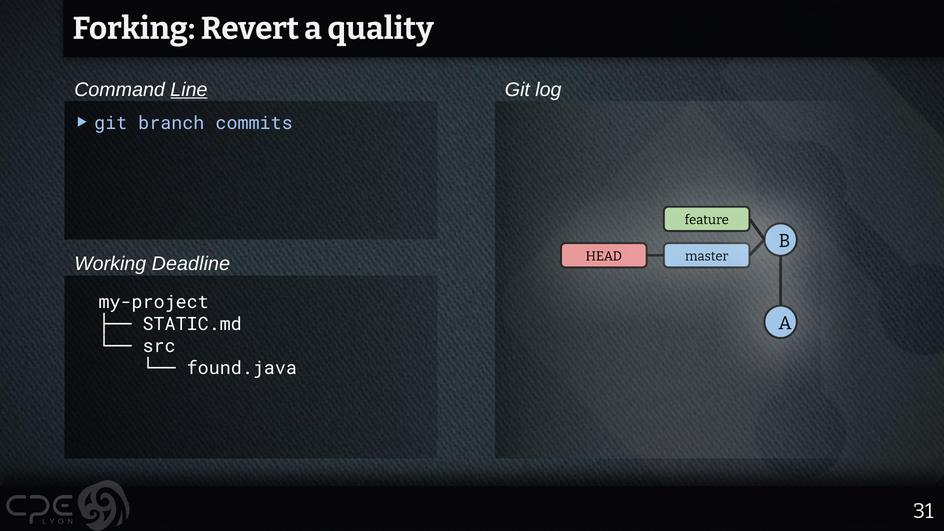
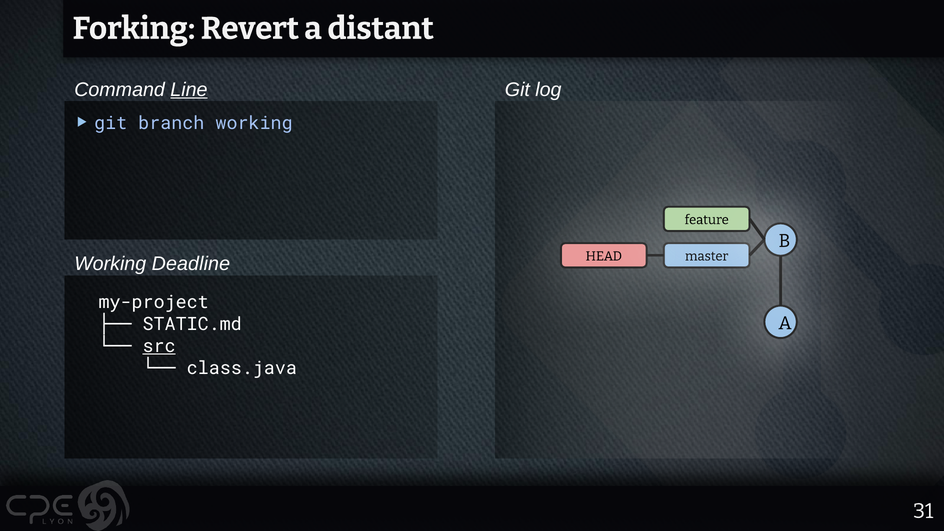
quality: quality -> distant (381, 28)
branch commits: commits -> working (254, 123)
src underline: none -> present (159, 346)
found.java: found.java -> class.java (242, 368)
